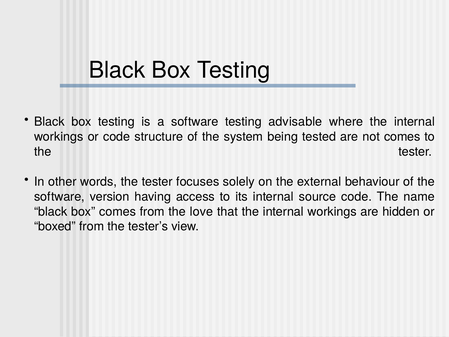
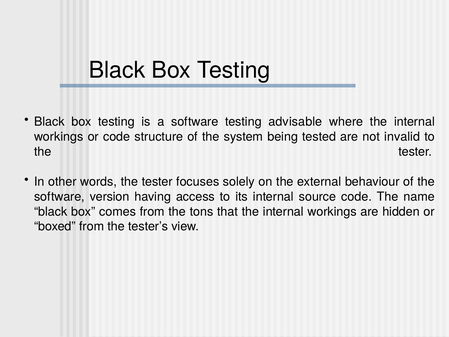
not comes: comes -> invalid (402, 137)
love: love -> tons (202, 211)
